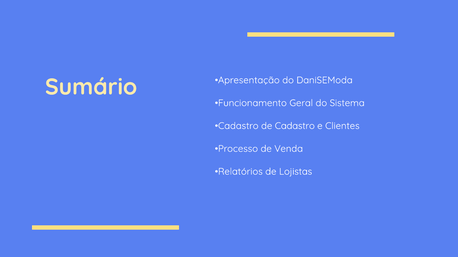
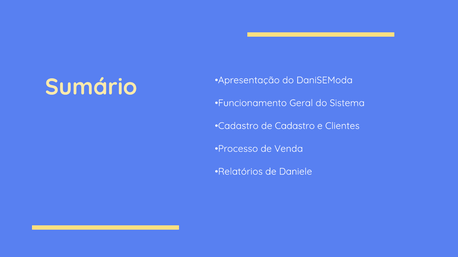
Lojistas: Lojistas -> Daniele (296, 172)
